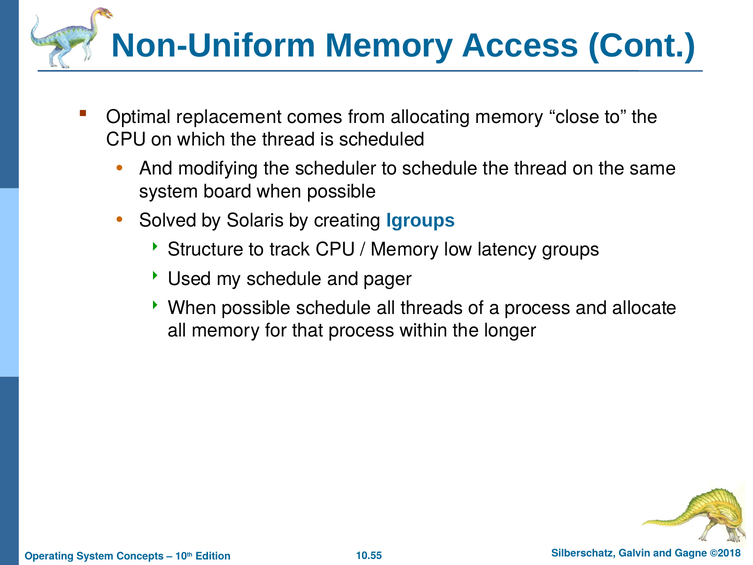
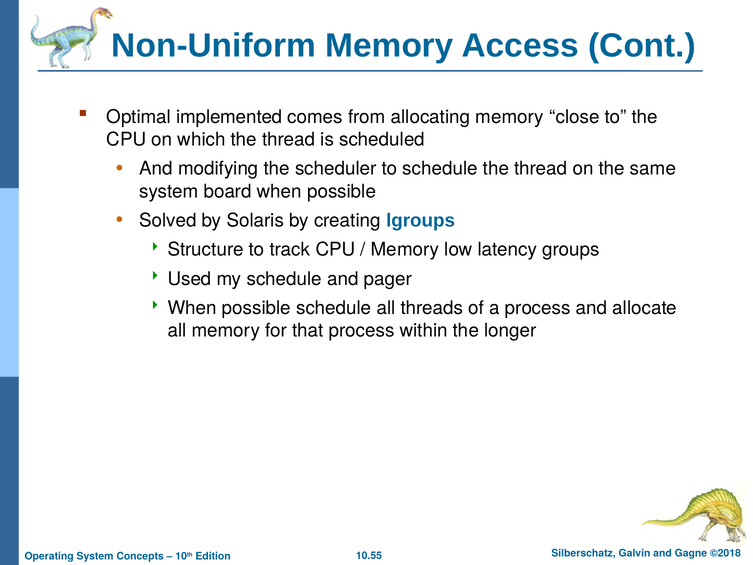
replacement: replacement -> implemented (229, 117)
